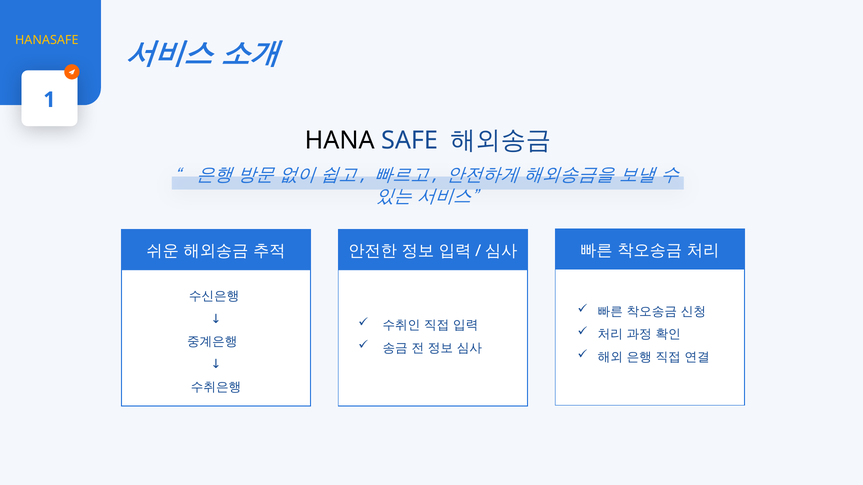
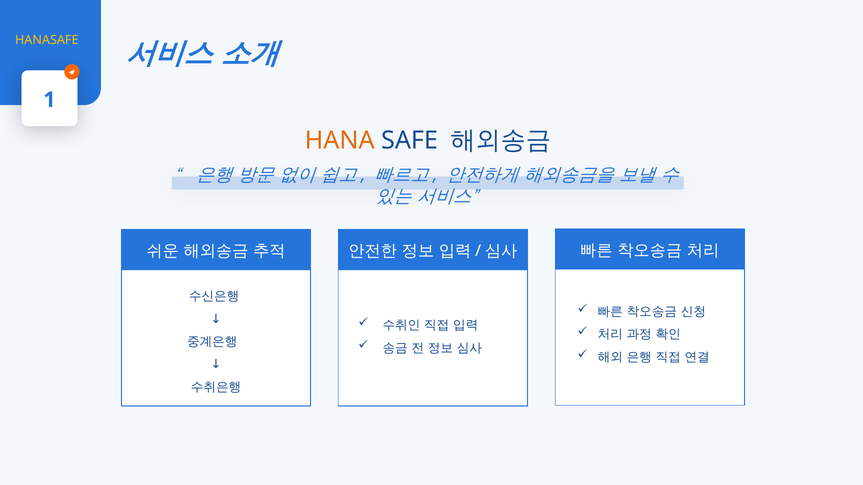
HANA colour: black -> orange (340, 140)
